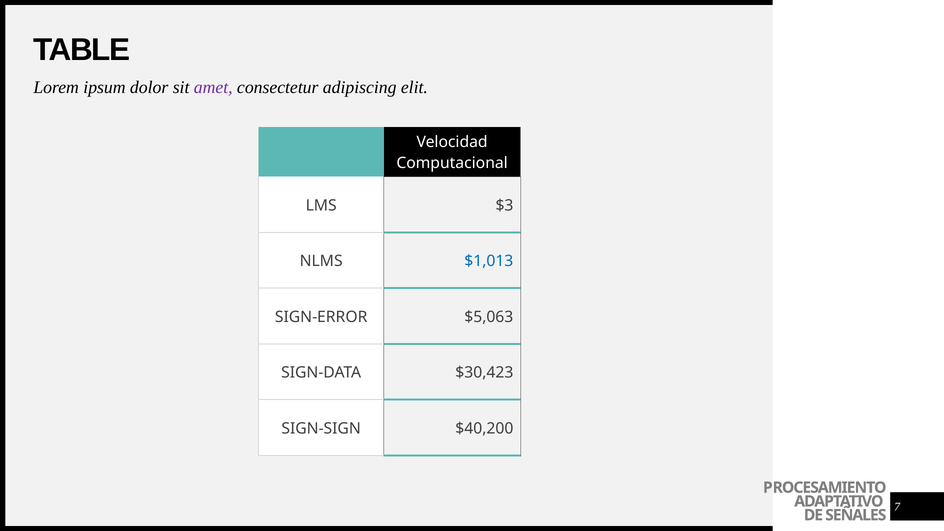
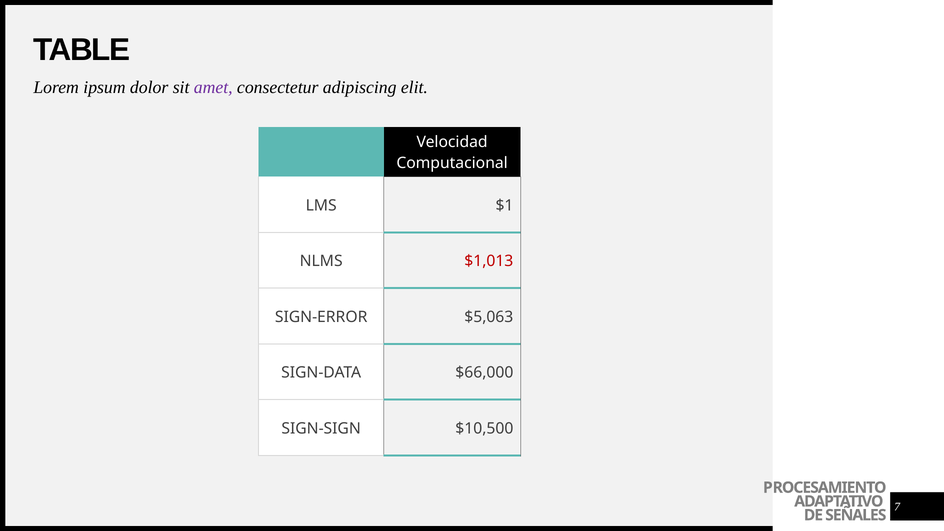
$3: $3 -> $1 (504, 205)
$1,013 colour: blue -> red (489, 261)
$30,423: $30,423 -> $66,000 (484, 373)
$40,200: $40,200 -> $10,500 (484, 428)
